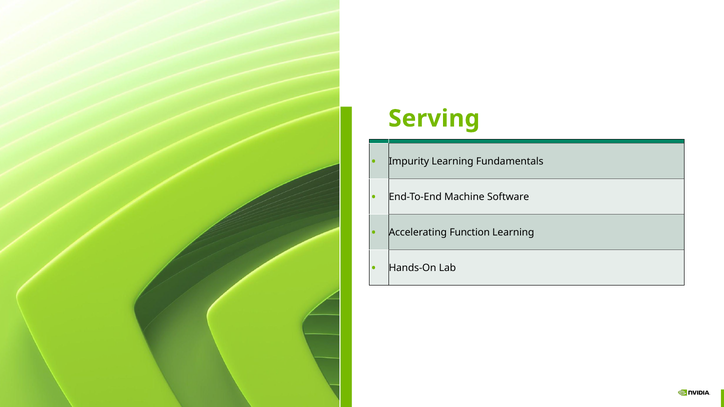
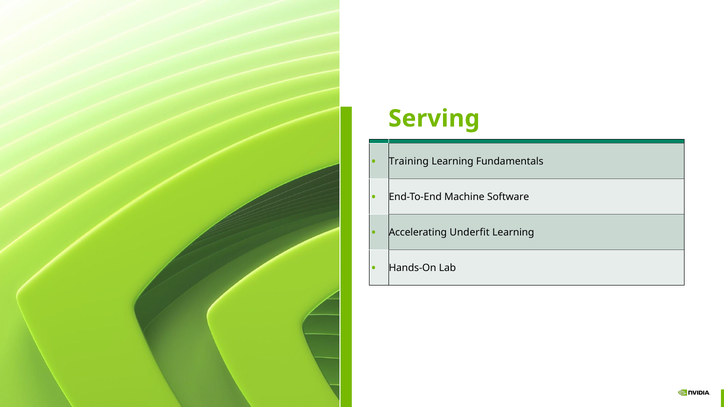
Impurity: Impurity -> Training (409, 162)
Function: Function -> Underfit (470, 233)
